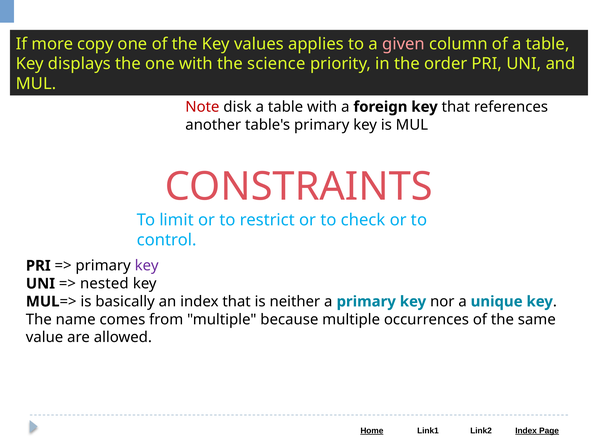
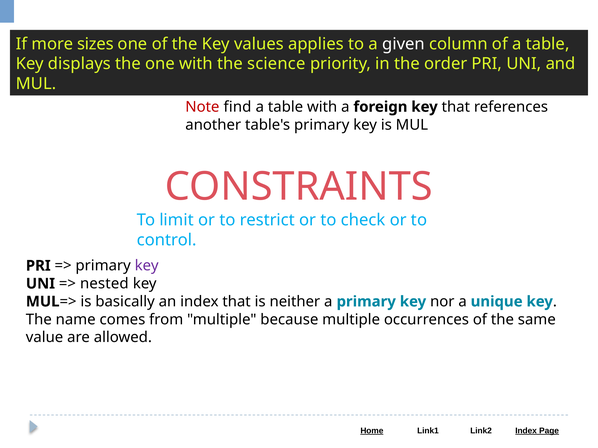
copy: copy -> sizes (95, 44)
given colour: pink -> white (403, 44)
disk: disk -> find (237, 107)
